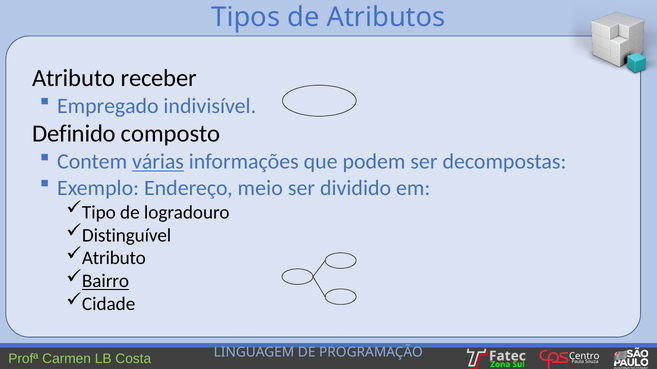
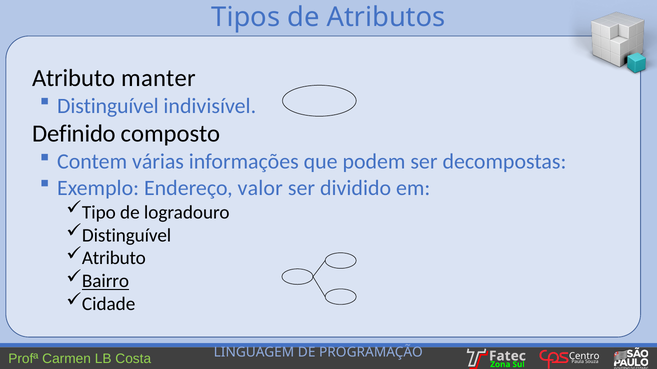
receber: receber -> manter (158, 78)
Empregado: Empregado -> Distinguível (108, 106)
várias underline: present -> none (158, 162)
meio: meio -> valor (260, 188)
